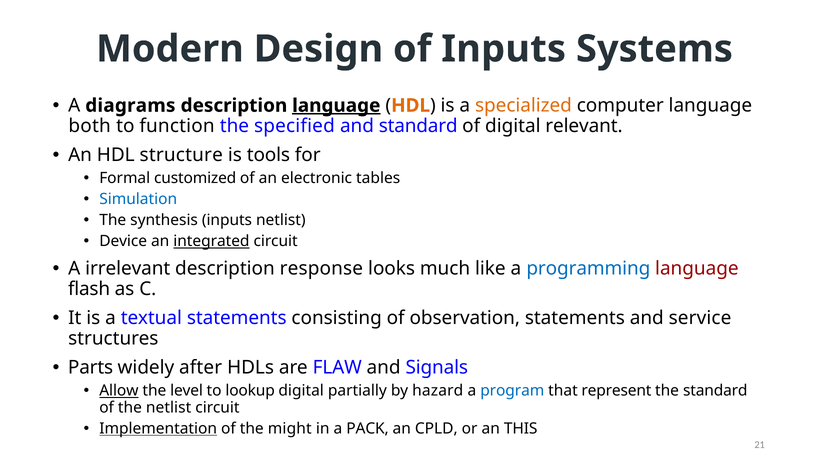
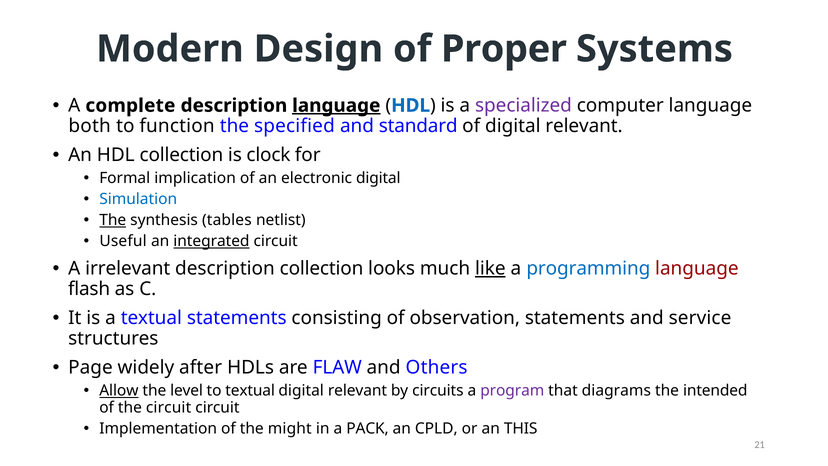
of Inputs: Inputs -> Proper (504, 49)
diagrams: diagrams -> complete (130, 105)
HDL colour: orange -> blue (411, 105)
specialized colour: orange -> purple (523, 105)
HDL structure: structure -> collection (181, 155)
tools: tools -> clock (268, 155)
customized: customized -> implication (195, 178)
electronic tables: tables -> digital (378, 178)
The underline: none -> present (113, 220)
synthesis inputs: inputs -> tables (227, 220)
Device: Device -> Useful (123, 241)
description response: response -> collection (322, 268)
like underline: none -> present (490, 268)
Parts: Parts -> Page (90, 368)
Signals: Signals -> Others (437, 368)
to lookup: lookup -> textual (250, 390)
partially: partially -> relevant (357, 390)
hazard: hazard -> circuits (438, 390)
program colour: blue -> purple (512, 390)
represent: represent -> diagrams (616, 390)
the standard: standard -> intended (715, 390)
the netlist: netlist -> circuit (169, 407)
Implementation underline: present -> none (158, 428)
